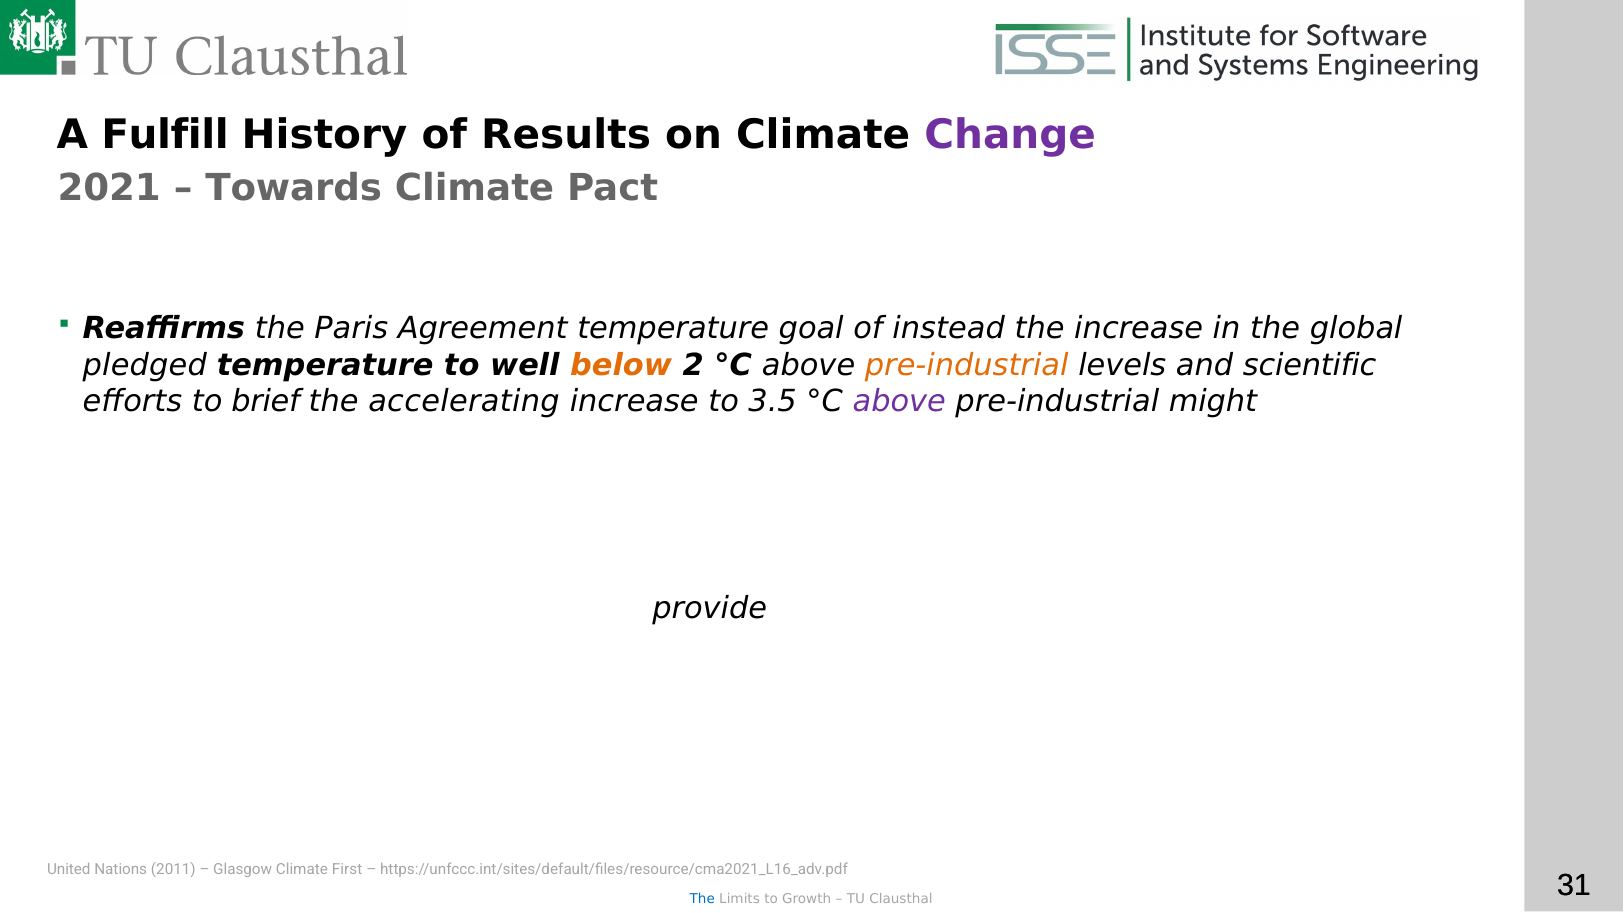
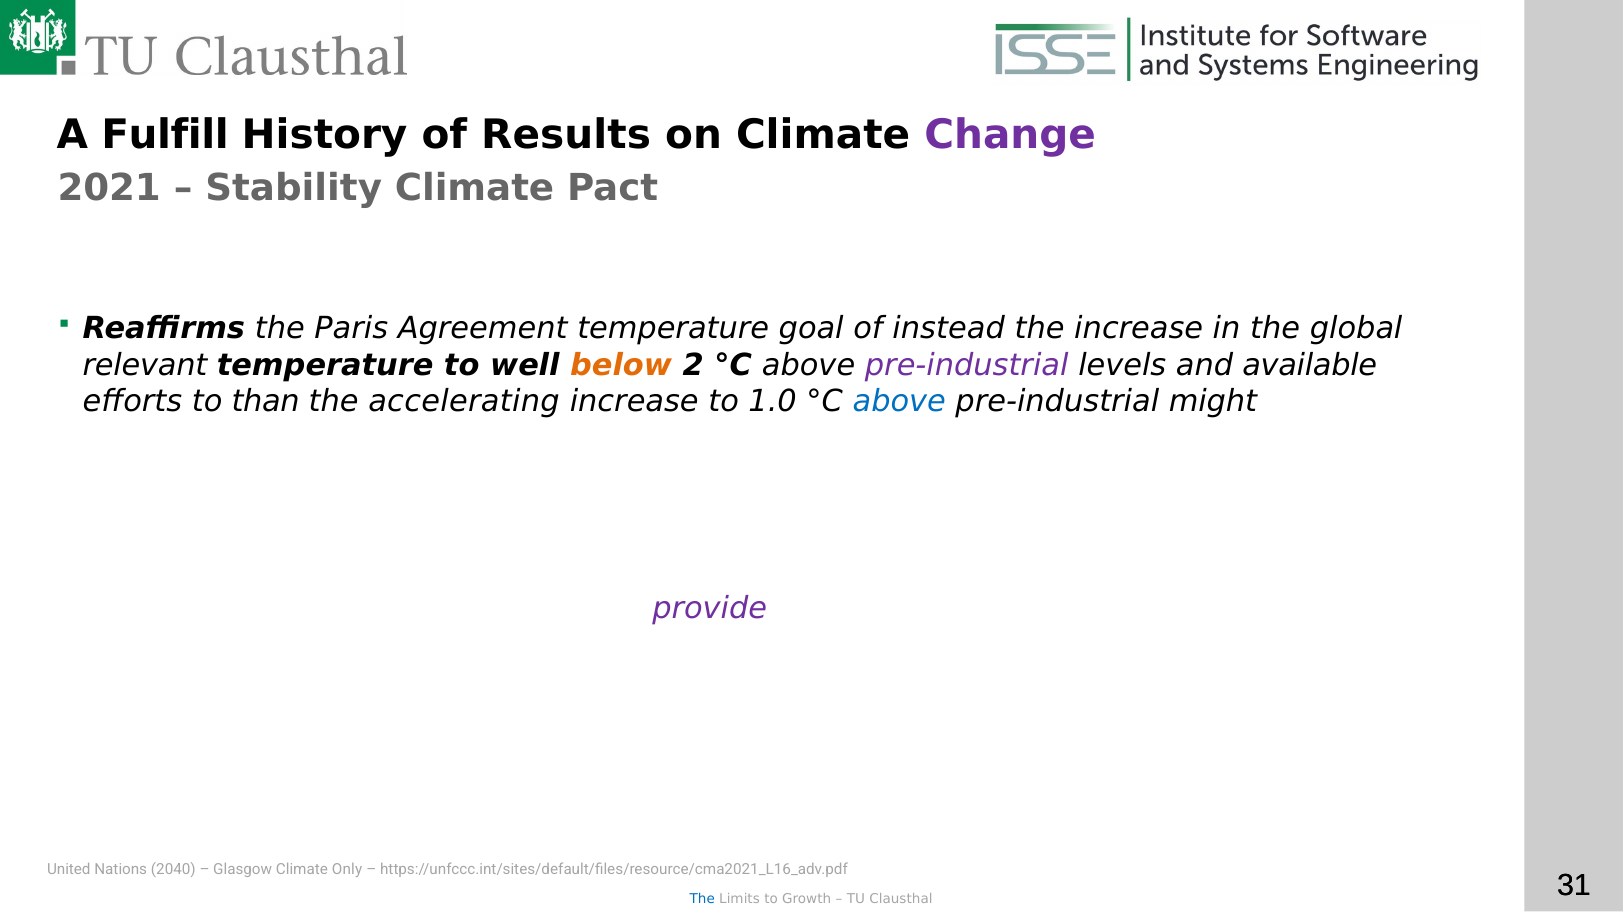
Towards: Towards -> Stability (294, 188)
pledged: pledged -> relevant (145, 366)
pre-industrial colour: orange -> purple (967, 366)
scientific: scientific -> available (1310, 366)
brief: brief -> than (266, 402)
3.5: 3.5 -> 1.0 (773, 402)
above colour: purple -> blue (899, 402)
provide colour: black -> purple (710, 609)
2011: 2011 -> 2040 (173, 870)
First: First -> Only (347, 870)
